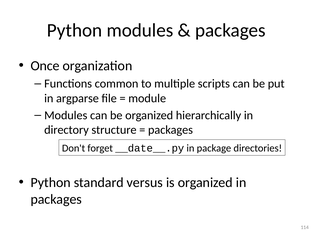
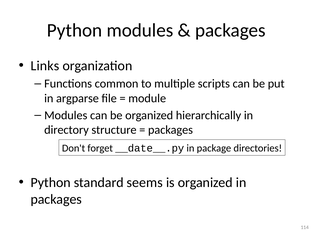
Once: Once -> Links (45, 66)
versus: versus -> seems (145, 182)
